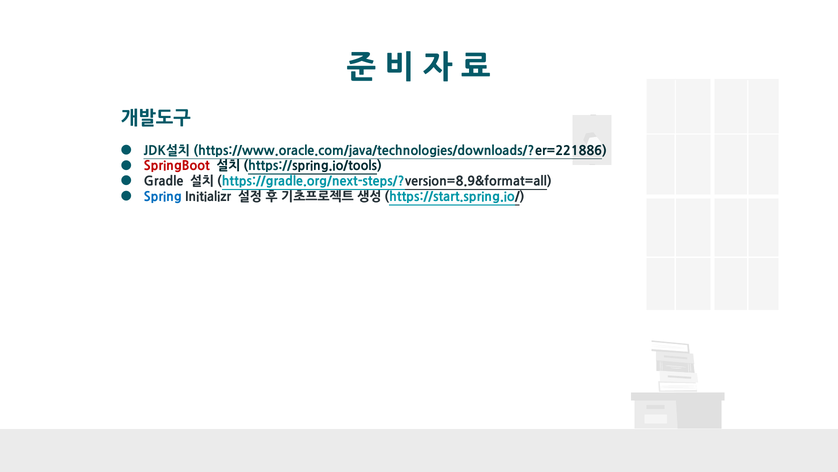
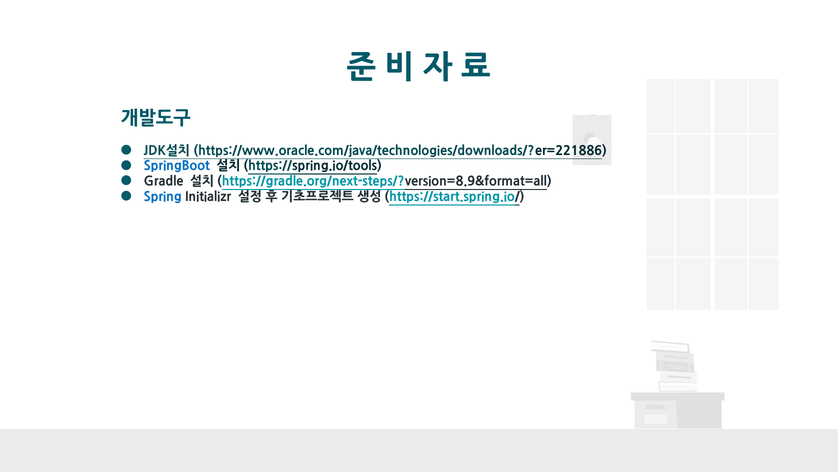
SpringBoot colour: red -> blue (177, 166)
